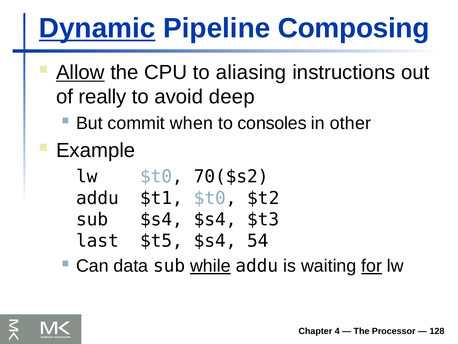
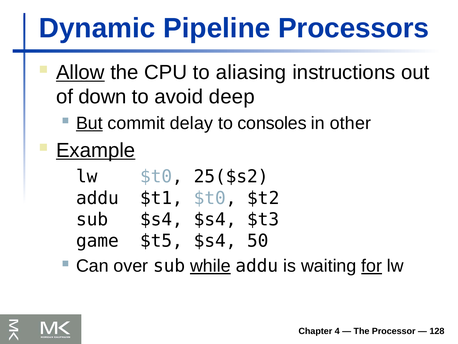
Dynamic underline: present -> none (97, 28)
Composing: Composing -> Processors (354, 28)
really: really -> down (103, 97)
But underline: none -> present (89, 123)
when: when -> delay (191, 123)
Example underline: none -> present (96, 150)
70($s2: 70($s2 -> 25($s2 (231, 176)
last: last -> game (97, 241)
54: 54 -> 50 (258, 241)
data: data -> over (131, 266)
